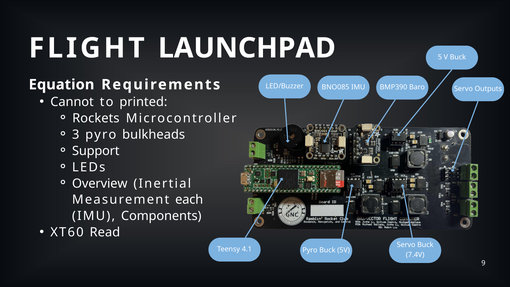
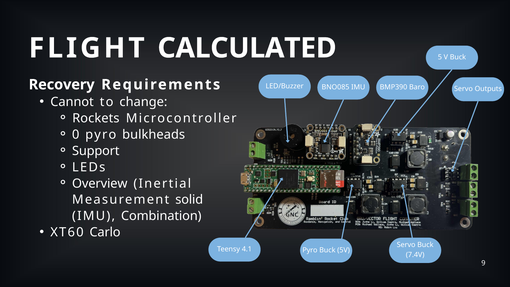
LAUNCHPAD: LAUNCHPAD -> CALCULATED (247, 48)
Equation: Equation -> Recovery (62, 85)
printed: printed -> change (143, 102)
3: 3 -> 0 (76, 134)
each: each -> solid (189, 200)
Components: Components -> Combination (161, 216)
Read: Read -> Carlo (105, 232)
